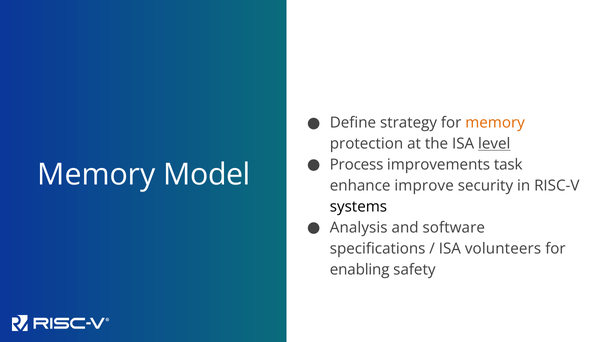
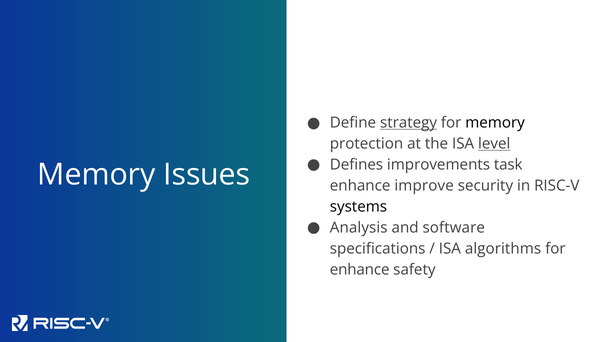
strategy underline: none -> present (409, 123)
memory colour: orange -> black (495, 123)
Process: Process -> Defines (356, 164)
Model: Model -> Issues (207, 174)
volunteers: volunteers -> algorithms (503, 248)
enabling: enabling -> enhance (360, 269)
